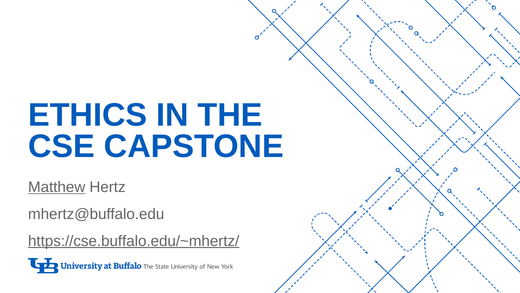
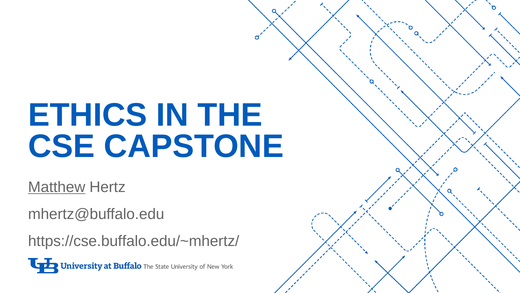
https://cse.buffalo.edu/~mhertz/ underline: present -> none (134, 241)
